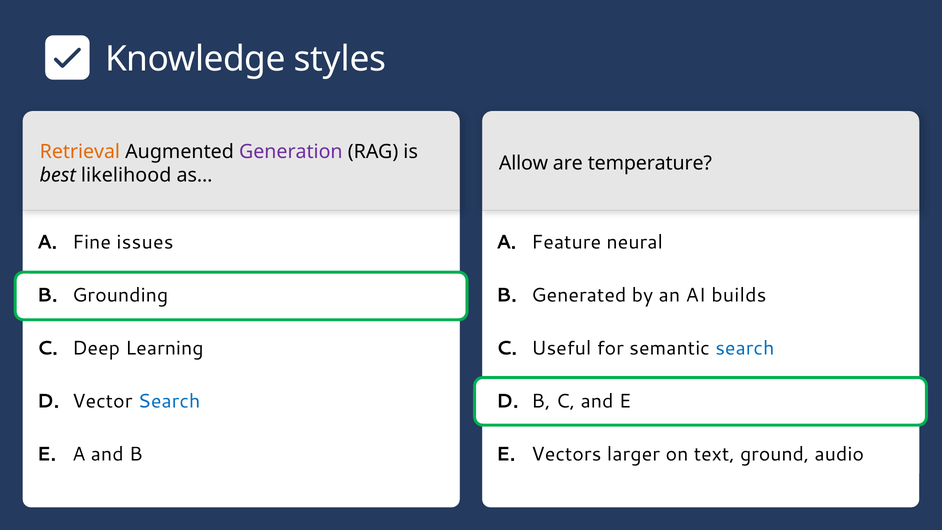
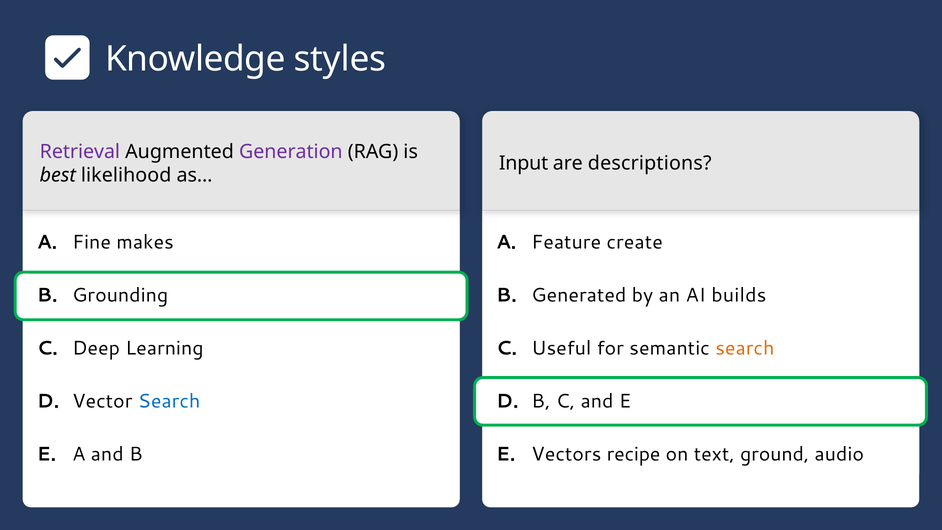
Retrieval colour: orange -> purple (80, 152)
Allow: Allow -> Input (524, 163)
temperature: temperature -> descriptions (650, 163)
issues: issues -> makes (145, 242)
neural: neural -> create (635, 242)
search colour: blue -> orange (745, 348)
larger: larger -> recipe (634, 454)
